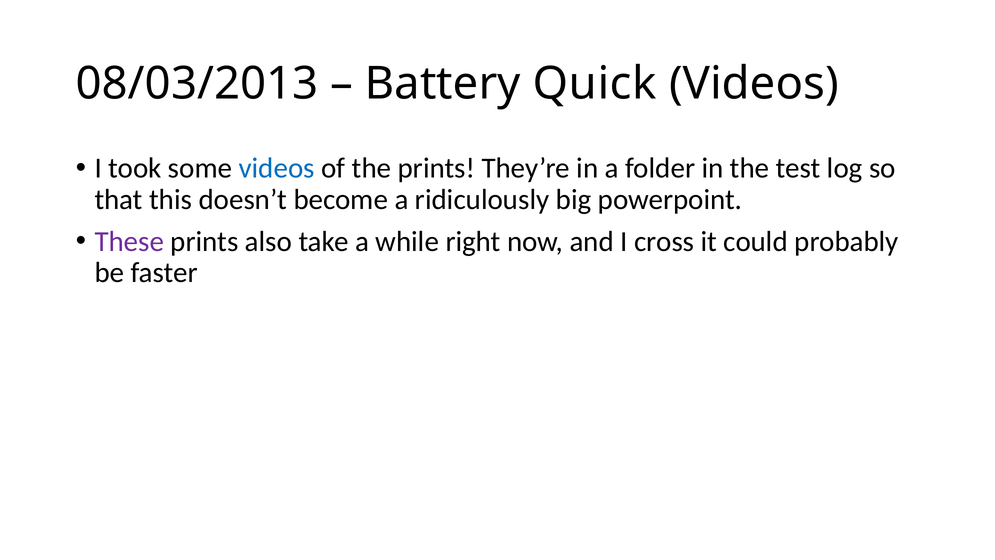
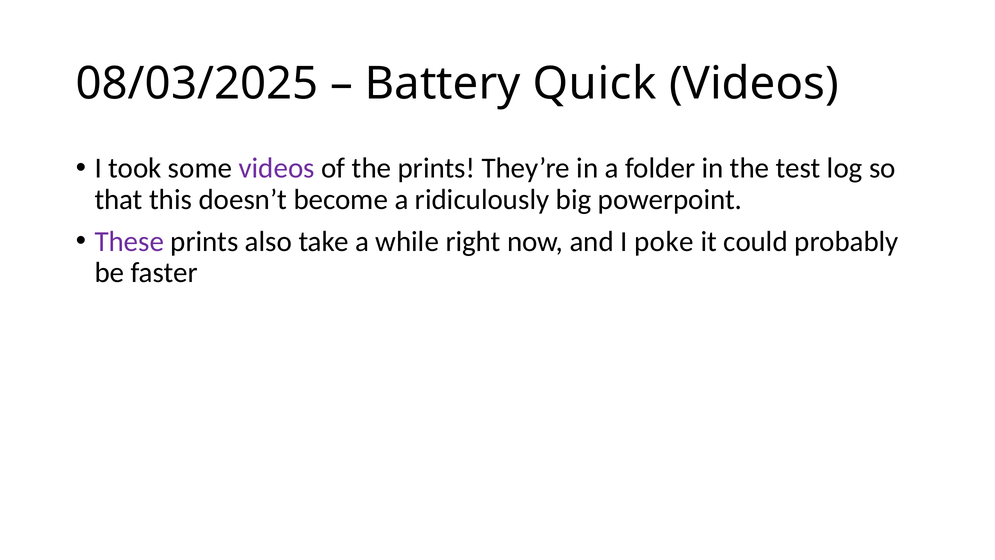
08/03/2013: 08/03/2013 -> 08/03/2025 (197, 84)
videos colour: blue -> purple (277, 168)
cross: cross -> poke (664, 241)
